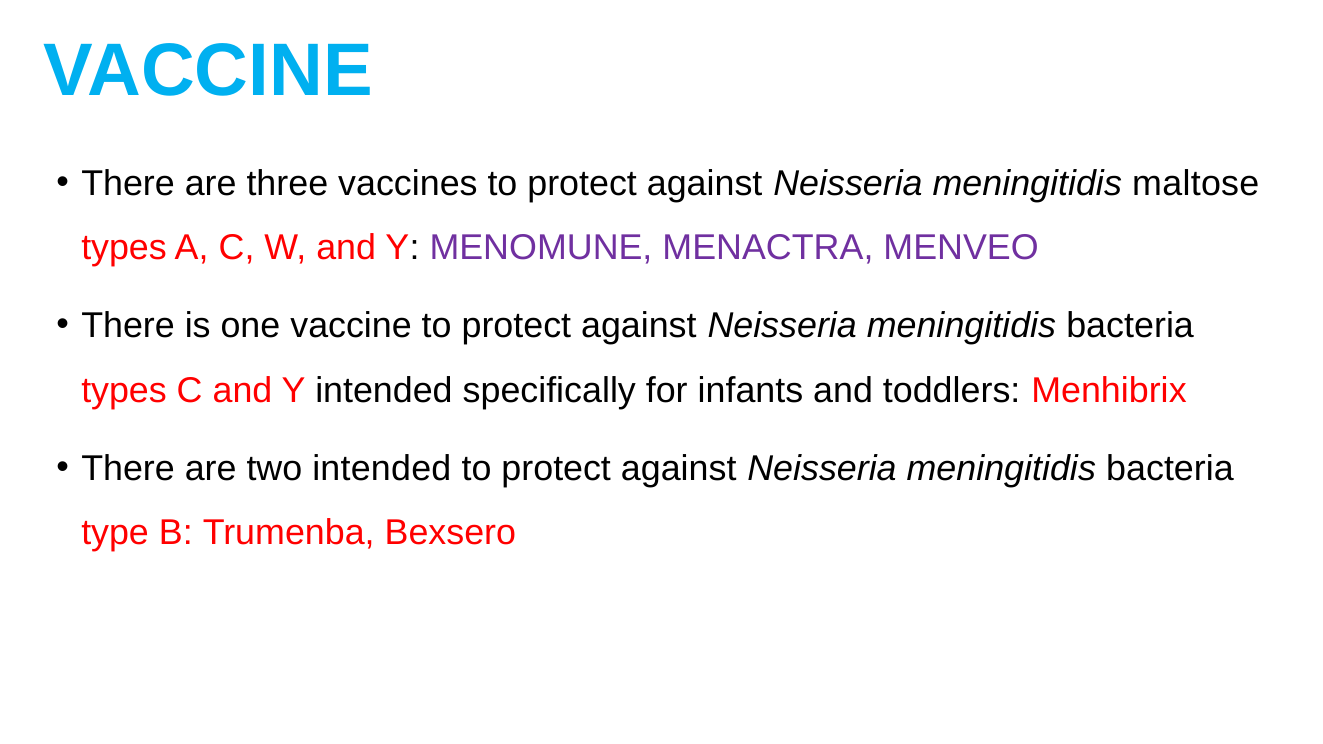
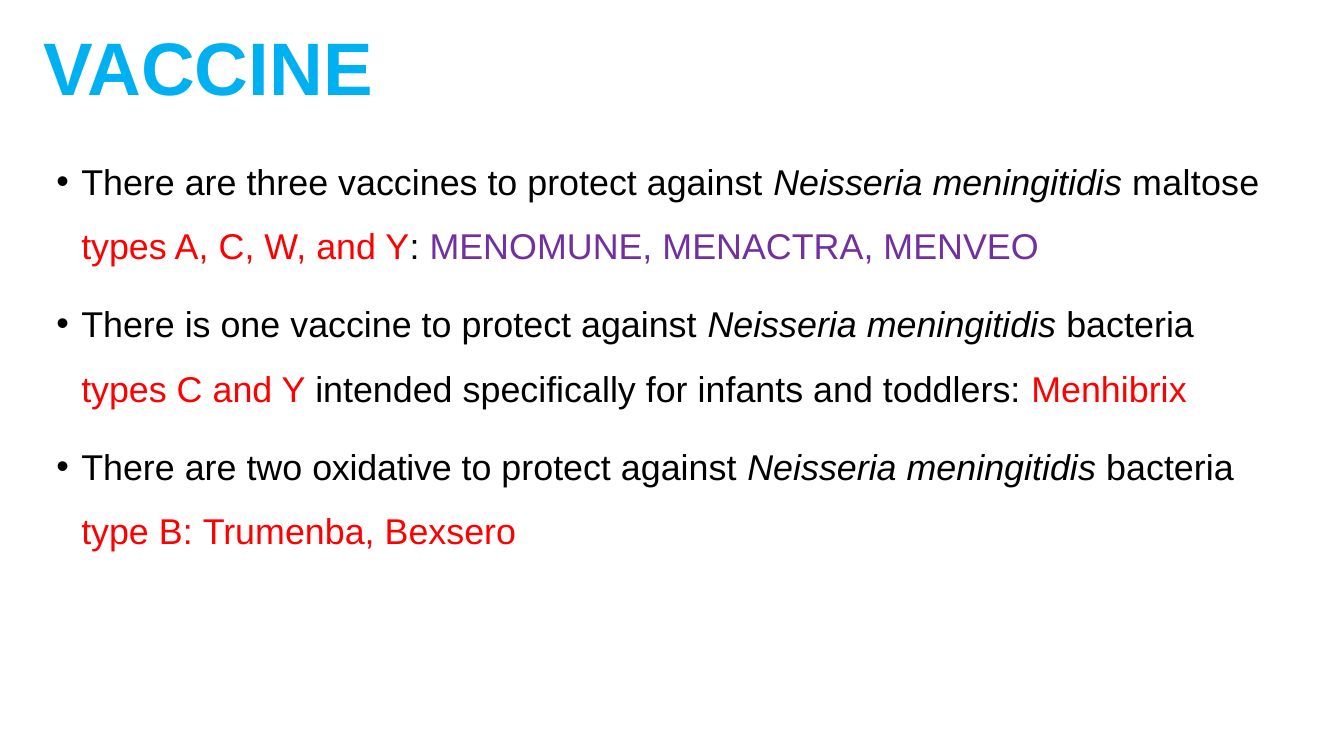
two intended: intended -> oxidative (382, 469)
